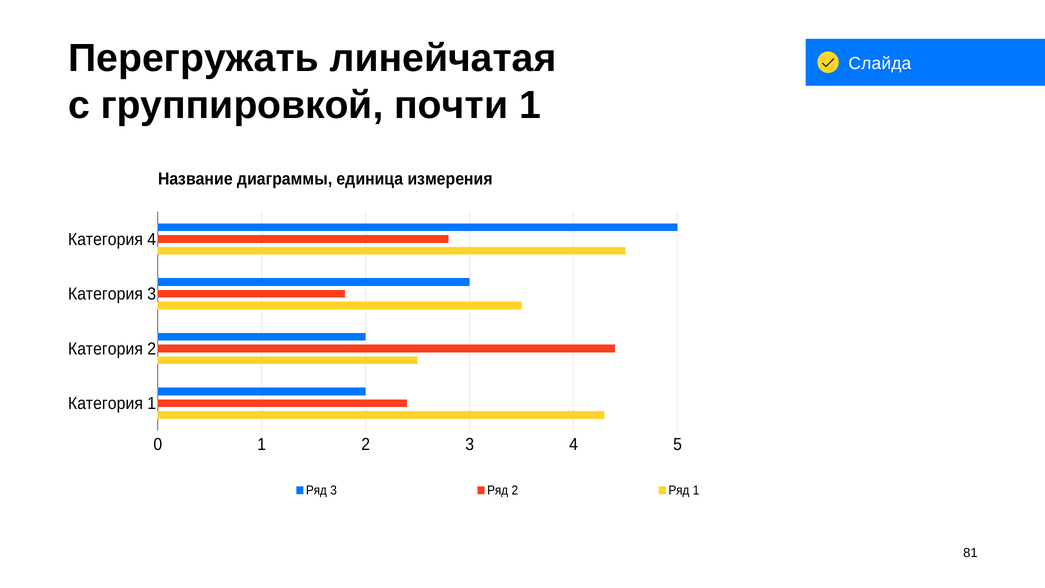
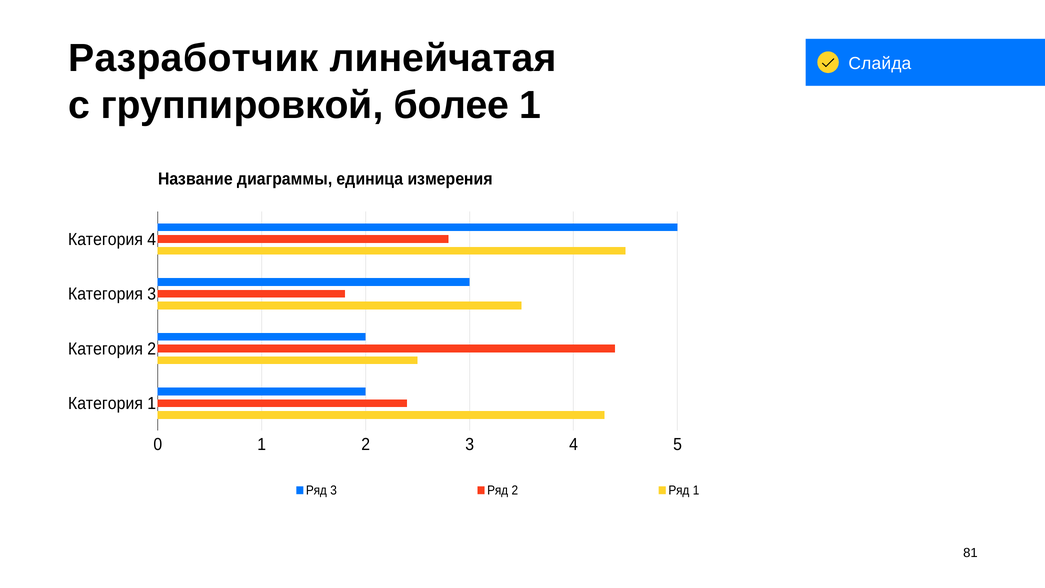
Перегружать: Перегружать -> Разработчик (193, 58)
почти: почти -> более (451, 105)
